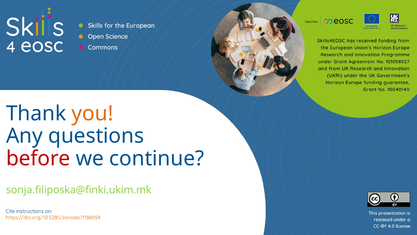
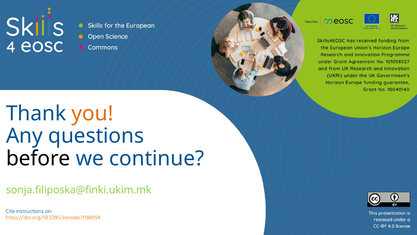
before colour: red -> black (38, 158)
